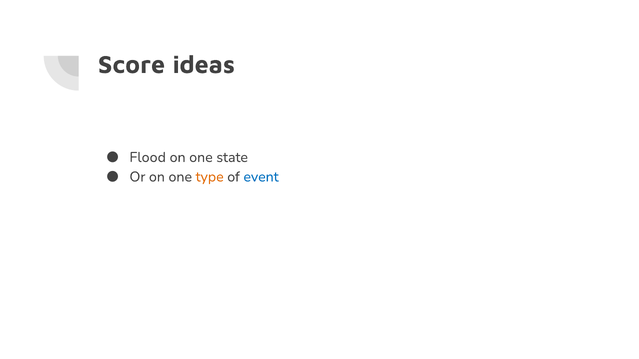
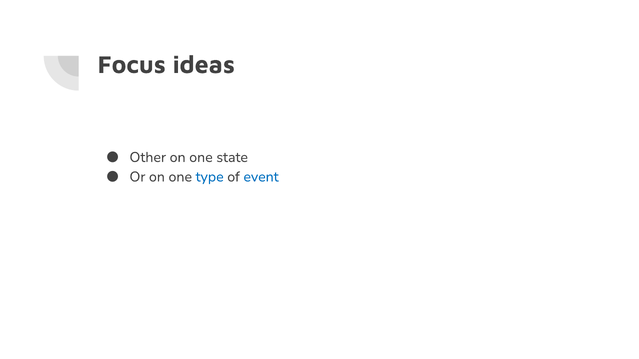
Score: Score -> Focus (132, 65)
Flood: Flood -> Other (148, 157)
type colour: orange -> blue (210, 177)
